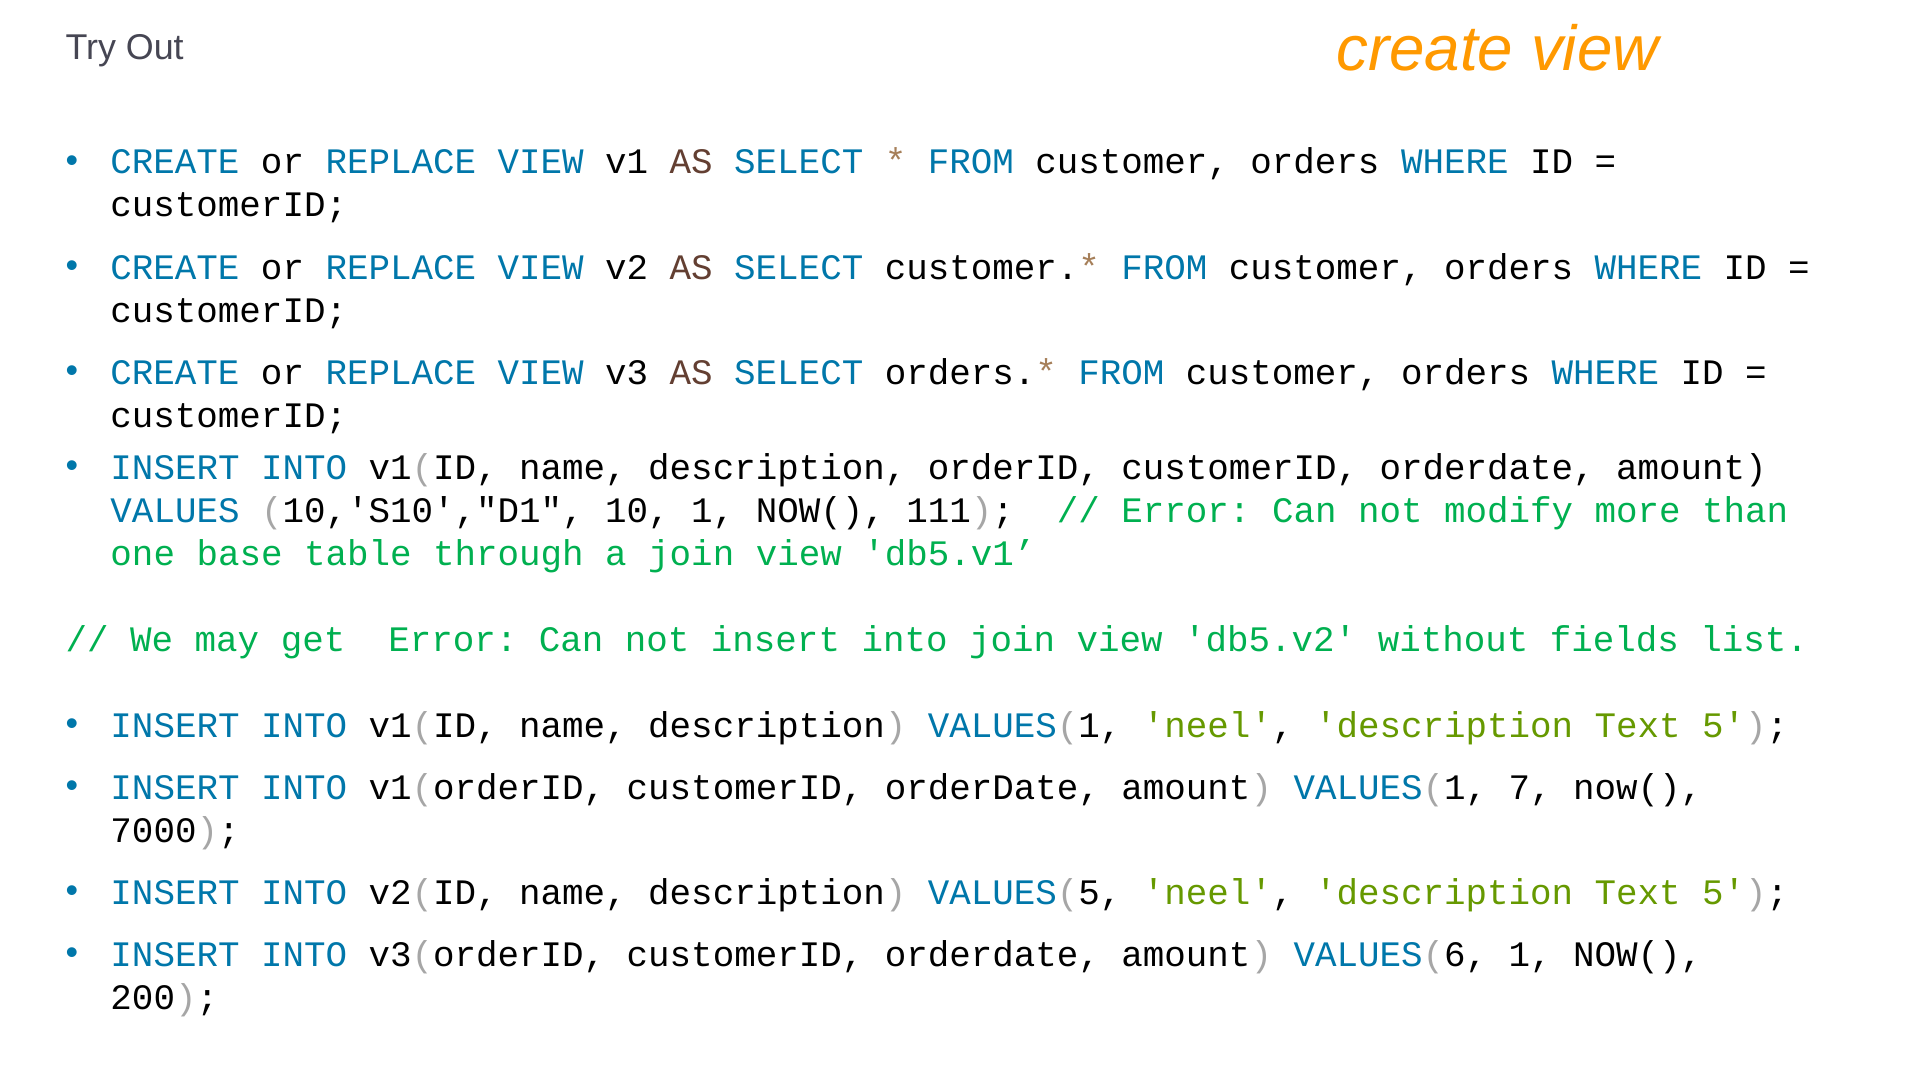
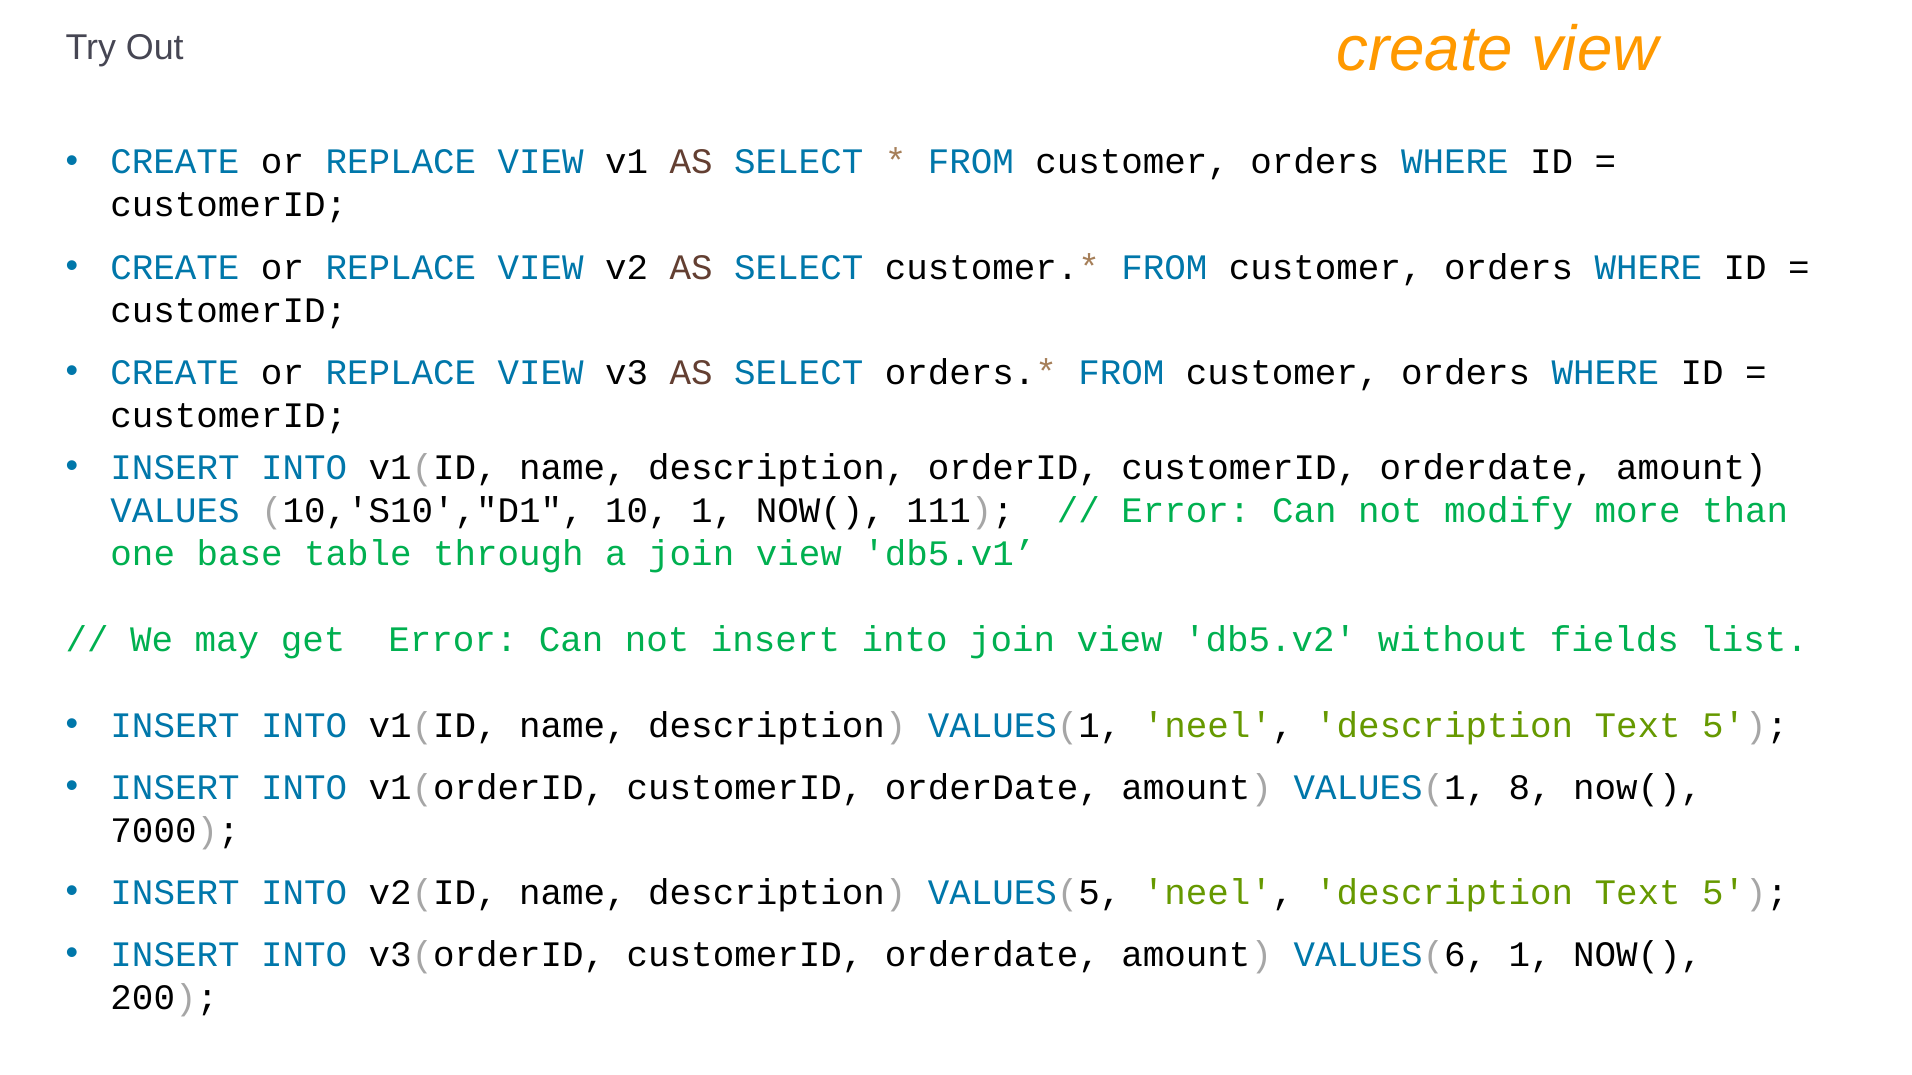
7: 7 -> 8 (1530, 788)
